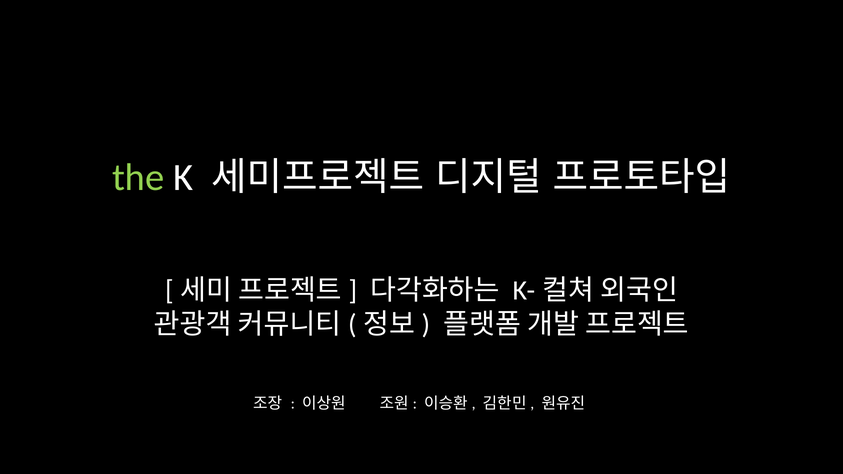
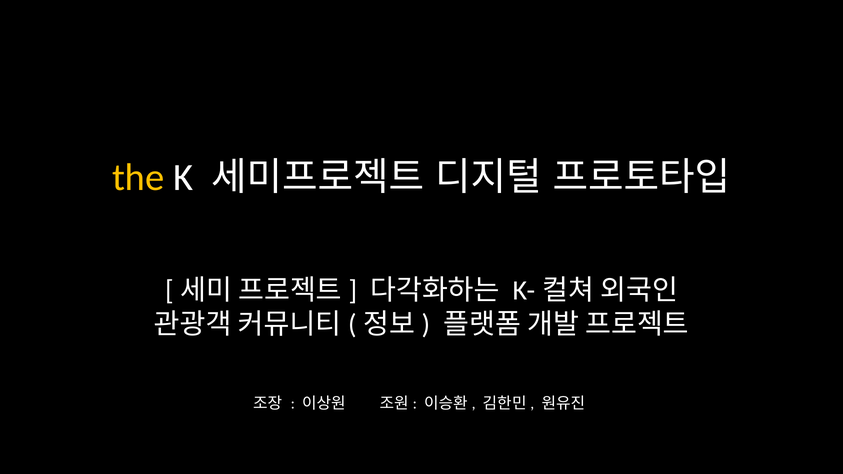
the colour: light green -> yellow (138, 178)
